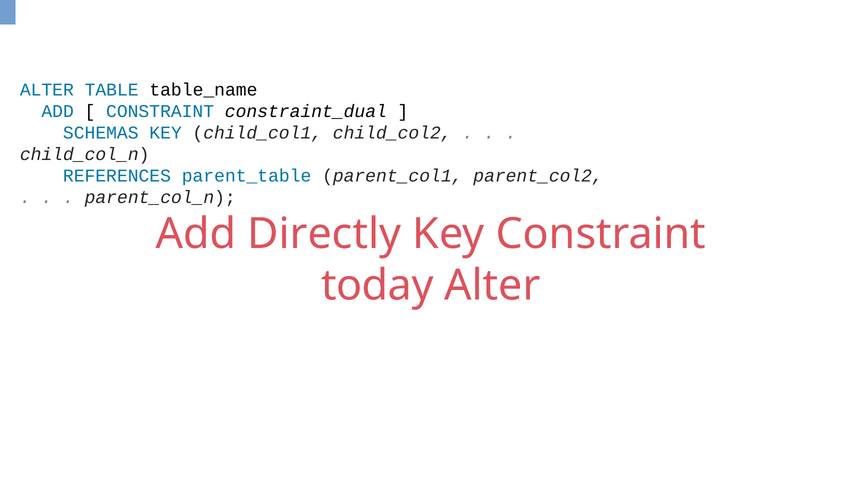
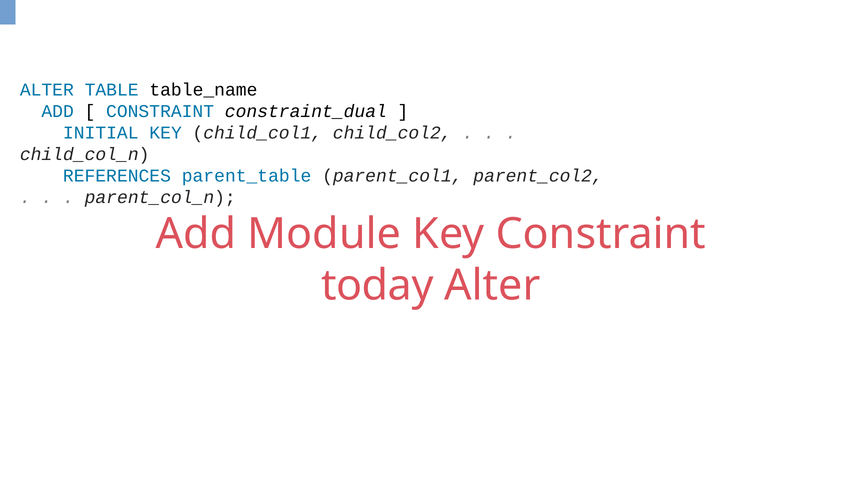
SCHEMAS: SCHEMAS -> INITIAL (101, 133)
Directly: Directly -> Module (324, 234)
